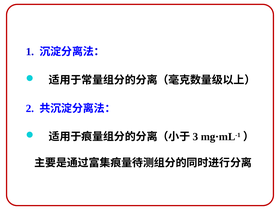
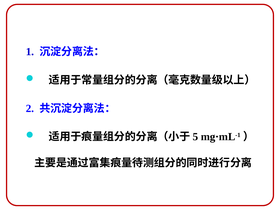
3: 3 -> 5 (195, 137)
